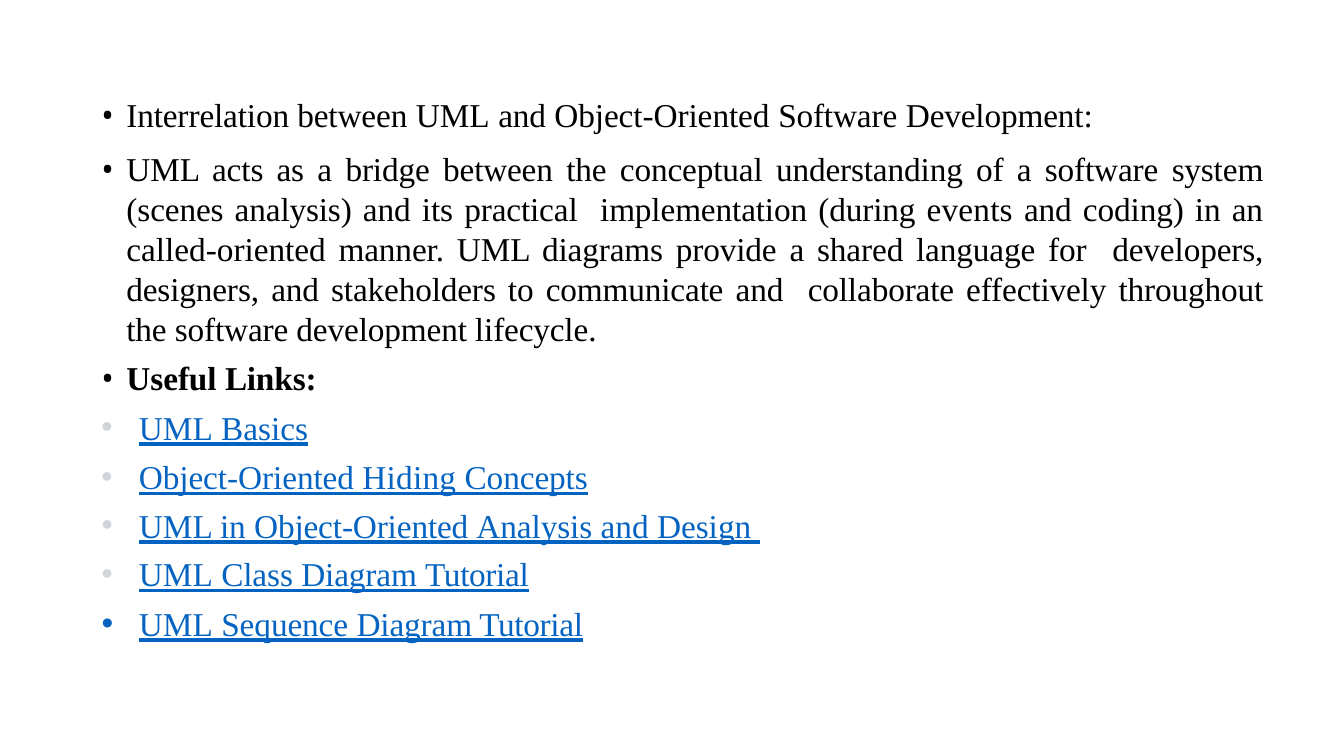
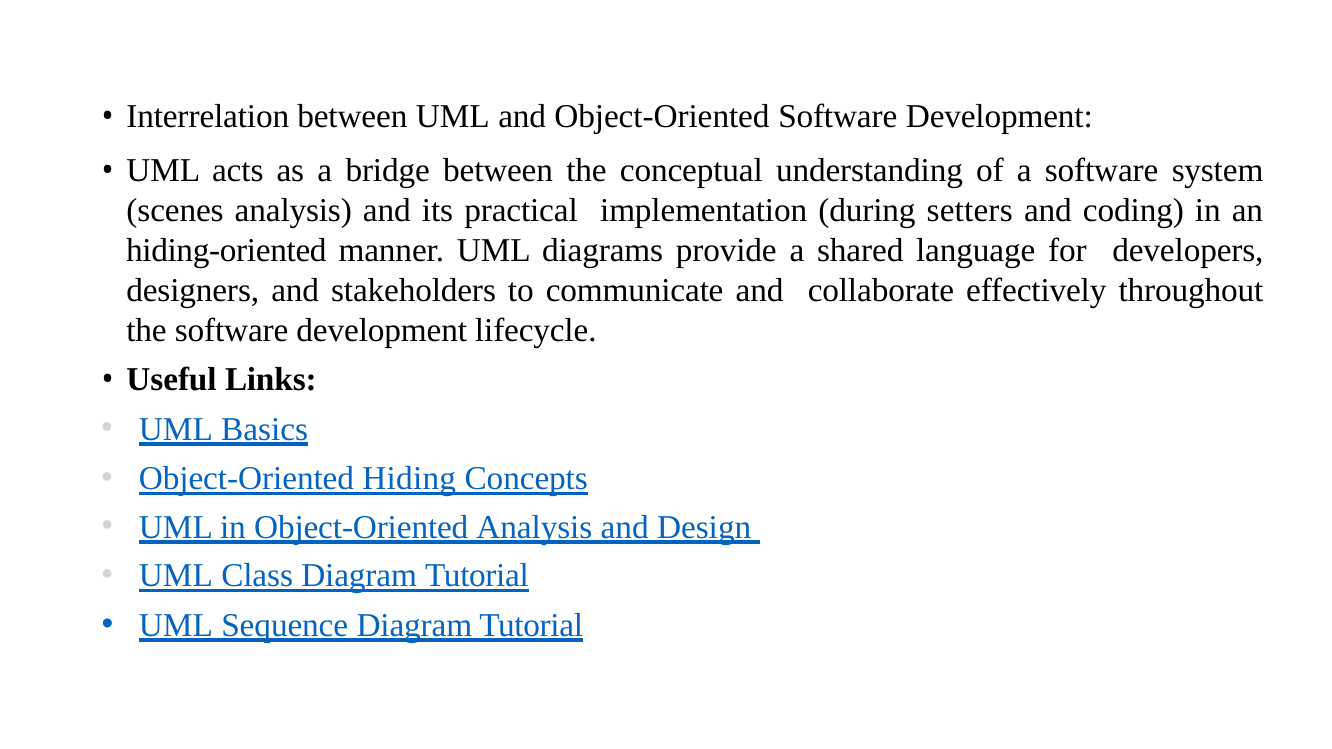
events: events -> setters (970, 210)
called-oriented: called-oriented -> hiding-oriented (226, 250)
